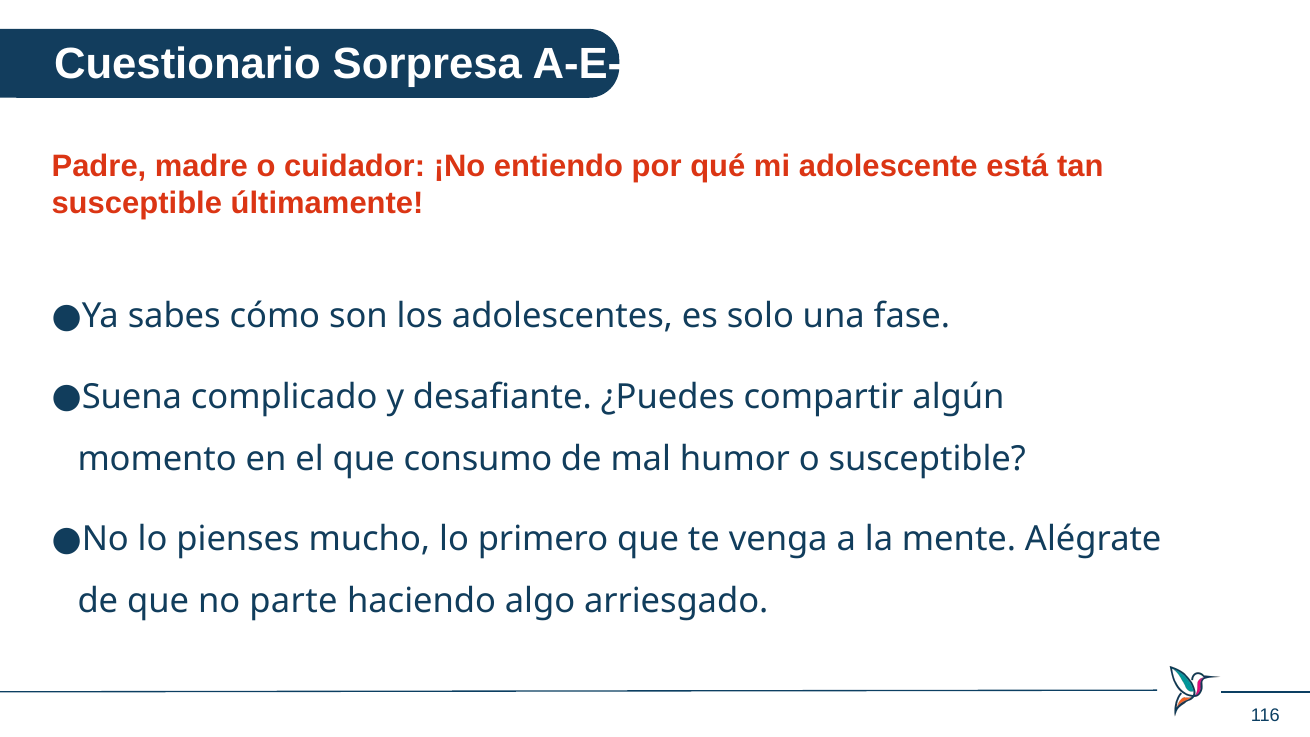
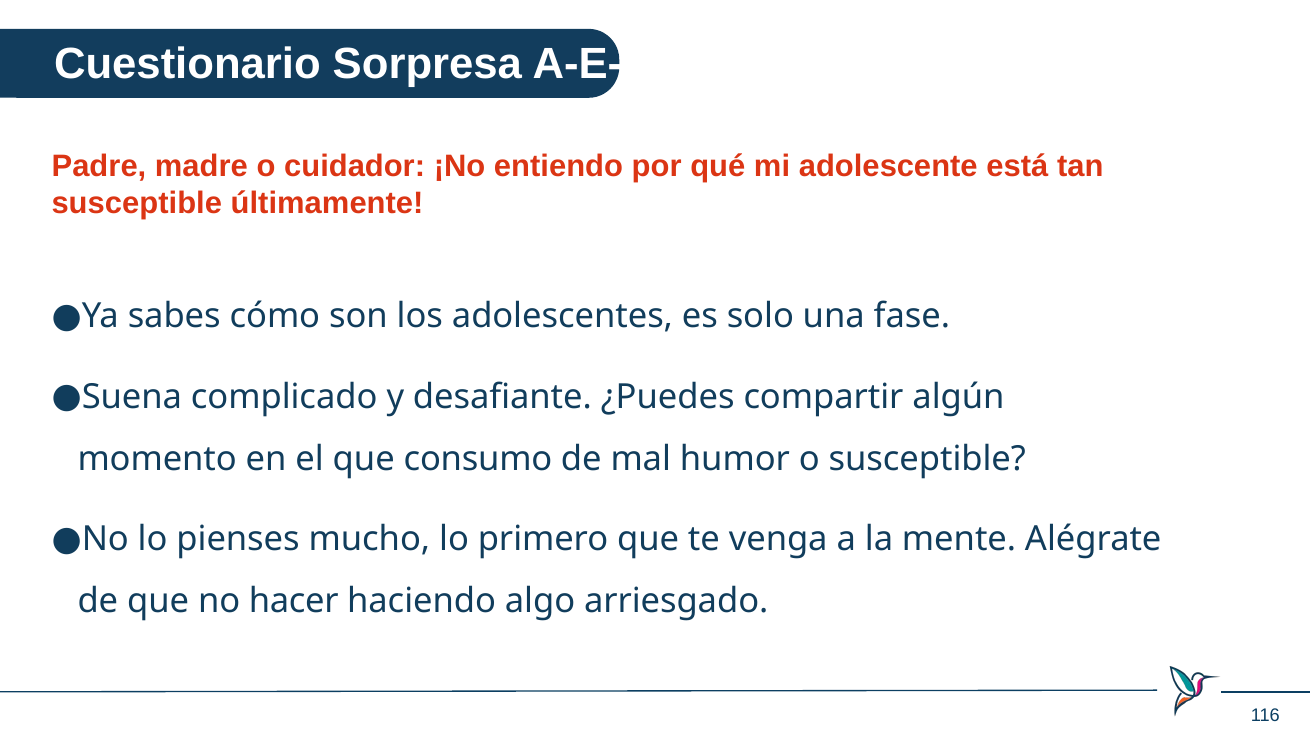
parte: parte -> hacer (294, 601)
